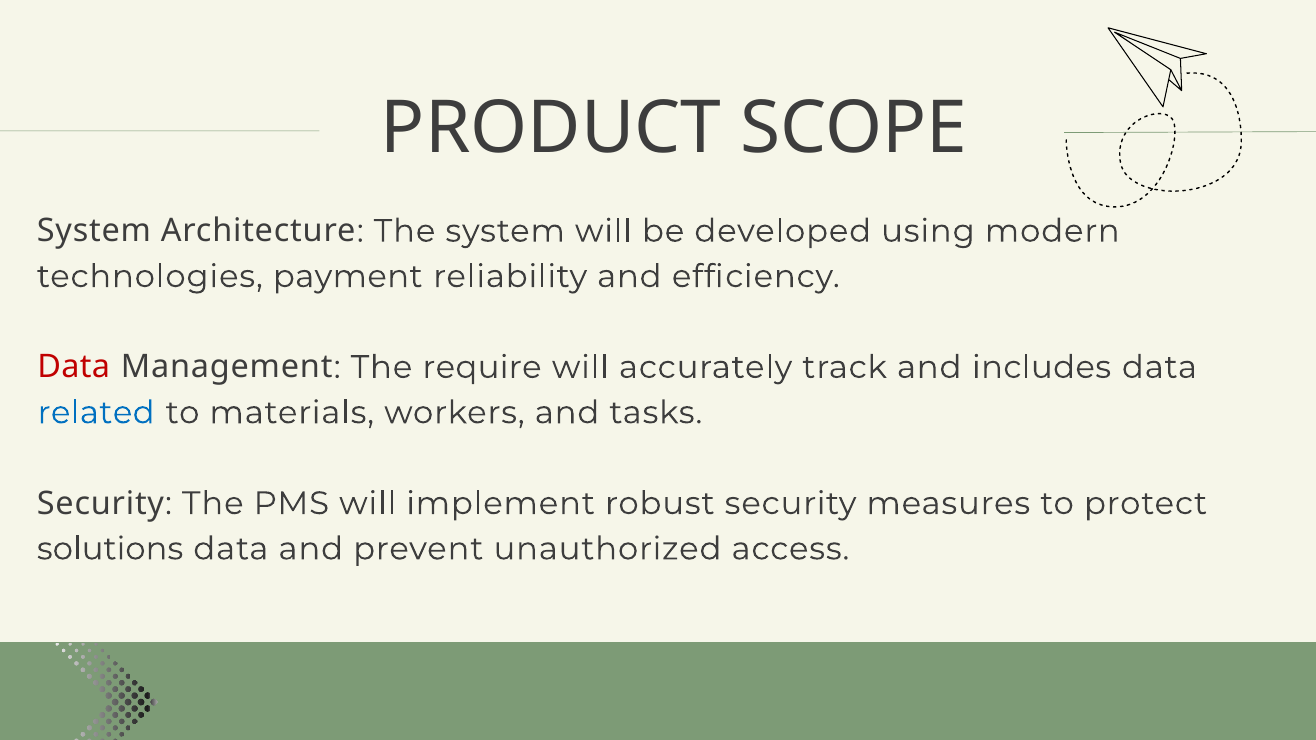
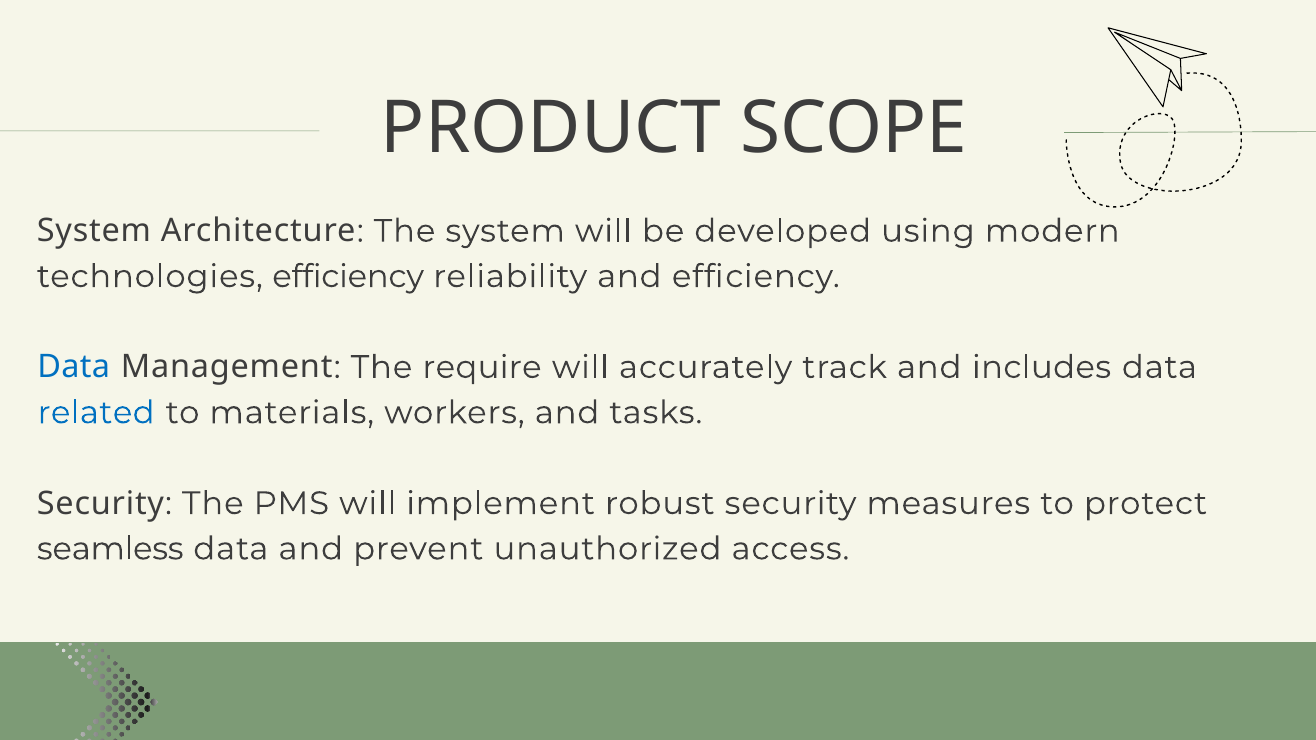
technologies payment: payment -> efficiency (348, 277)
Data colour: red -> blue (74, 367)
solutions: solutions -> seamless (110, 549)
